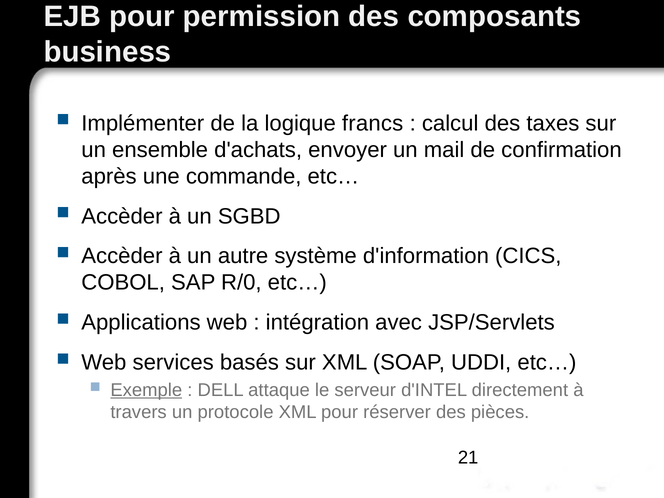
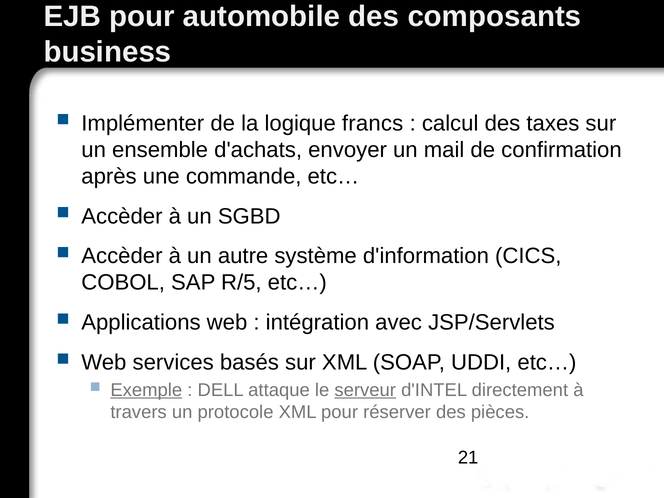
permission: permission -> automobile (262, 17)
R/0: R/0 -> R/5 (241, 283)
serveur underline: none -> present (365, 390)
